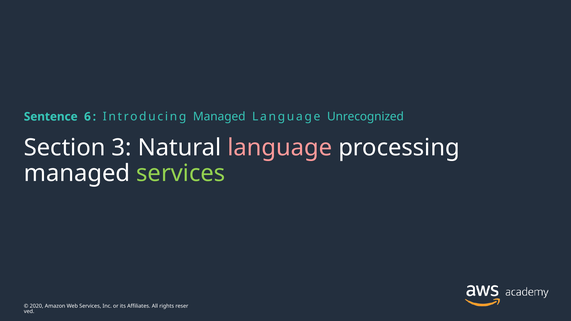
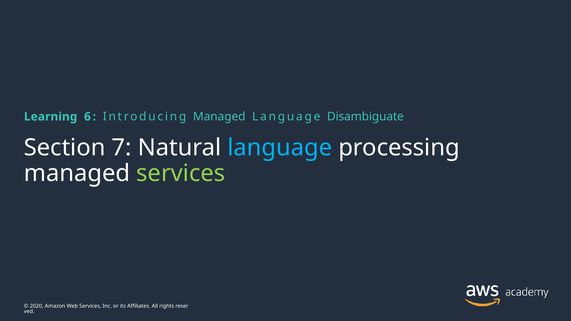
Sentence: Sentence -> Learning (51, 117)
Unrecognized: Unrecognized -> Disambiguate (365, 117)
3: 3 -> 7 (122, 148)
language colour: pink -> light blue (280, 148)
